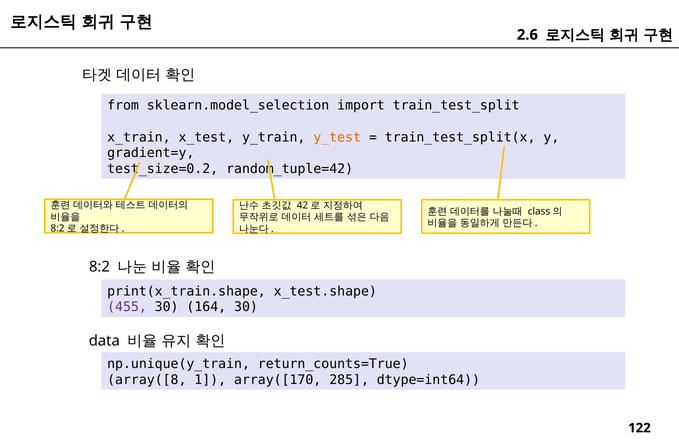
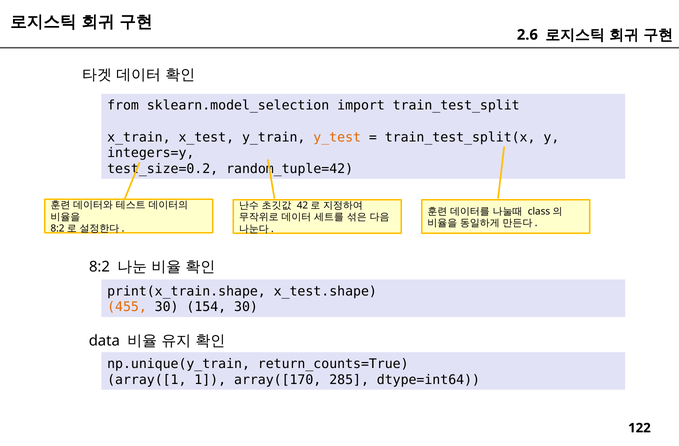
gradient=y: gradient=y -> integers=y (151, 153)
455 colour: purple -> orange (127, 307)
164: 164 -> 154 (206, 307)
array([8: array([8 -> array([1 (147, 380)
